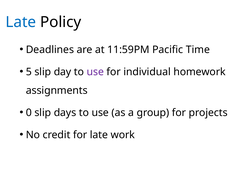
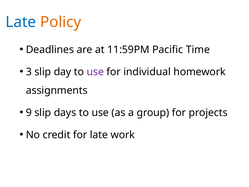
Policy colour: black -> orange (61, 22)
5: 5 -> 3 (29, 72)
0: 0 -> 9 (29, 113)
